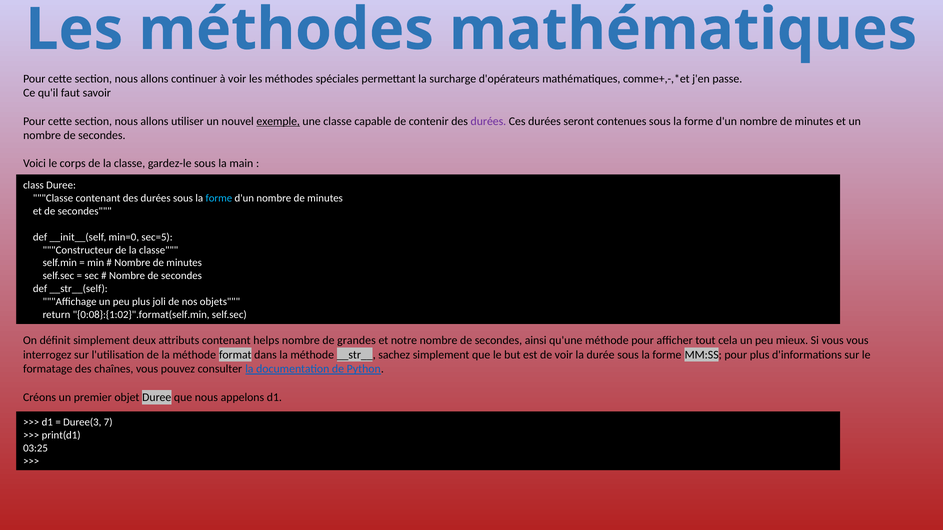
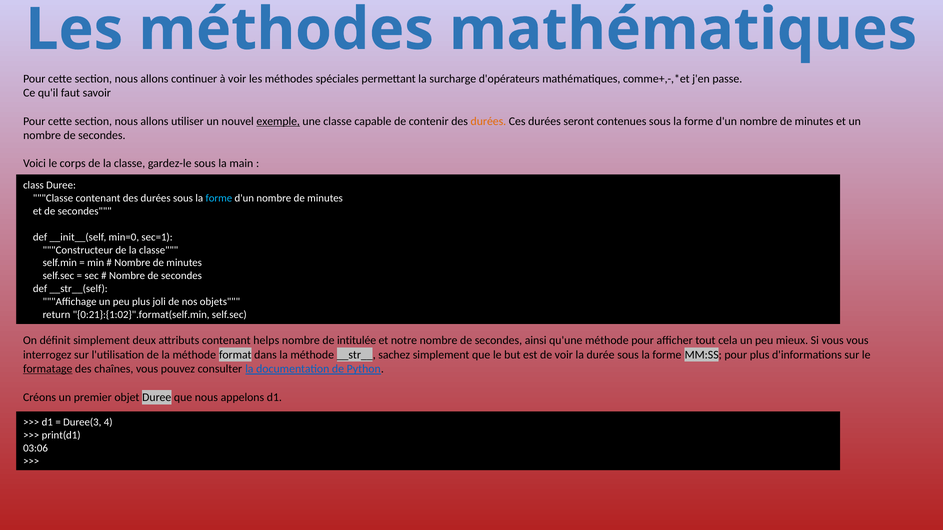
durées colour: purple -> orange (488, 121)
sec=5: sec=5 -> sec=1 (157, 237)
0:08}:{1:02}".format(self.min: 0:08}:{1:02}".format(self.min -> 0:21}:{1:02}".format(self.min (141, 315)
grandes: grandes -> intitulée (357, 341)
formatage underline: none -> present (48, 369)
7: 7 -> 4 (108, 422)
03:25: 03:25 -> 03:06 (36, 448)
